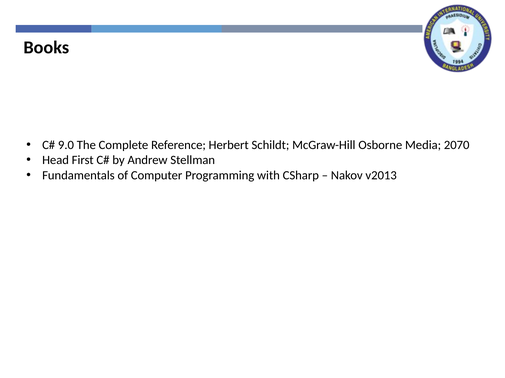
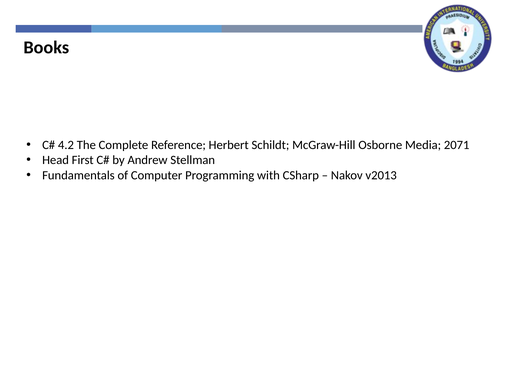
9.0: 9.0 -> 4.2 (66, 145)
2070: 2070 -> 2071 (457, 145)
